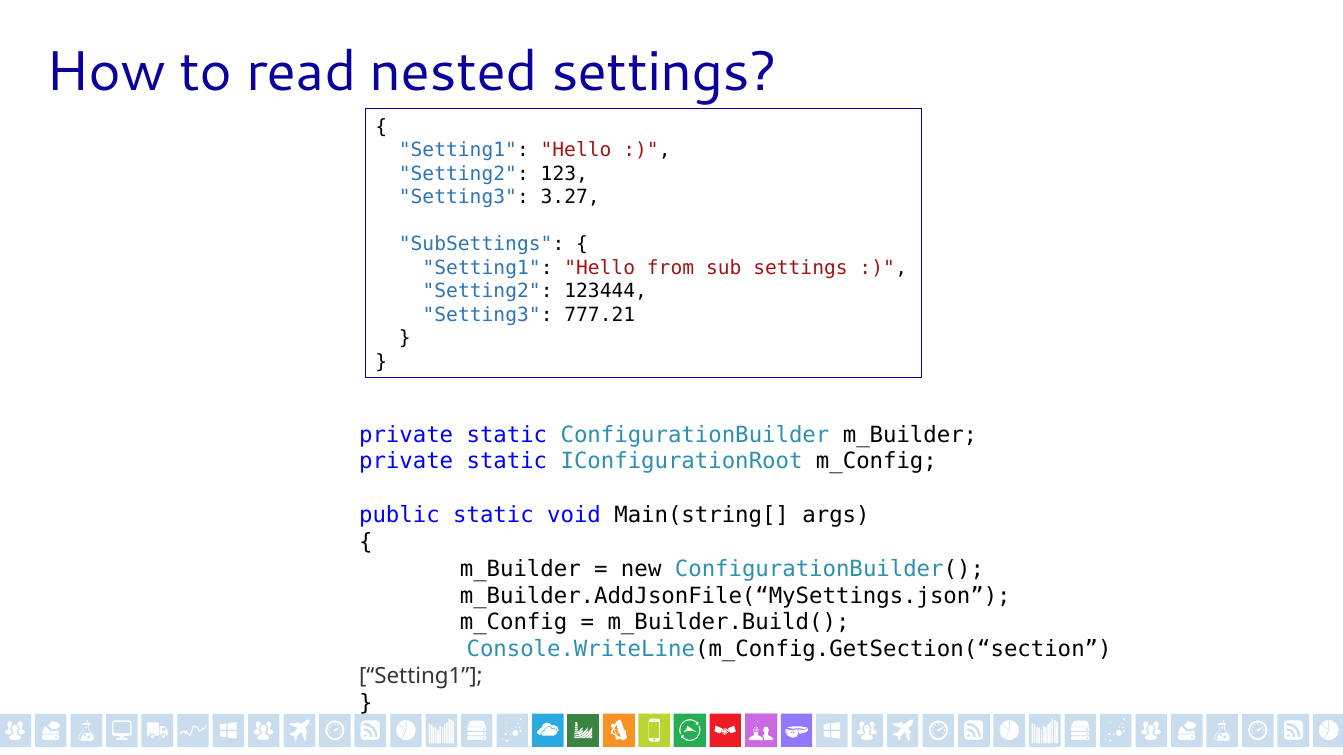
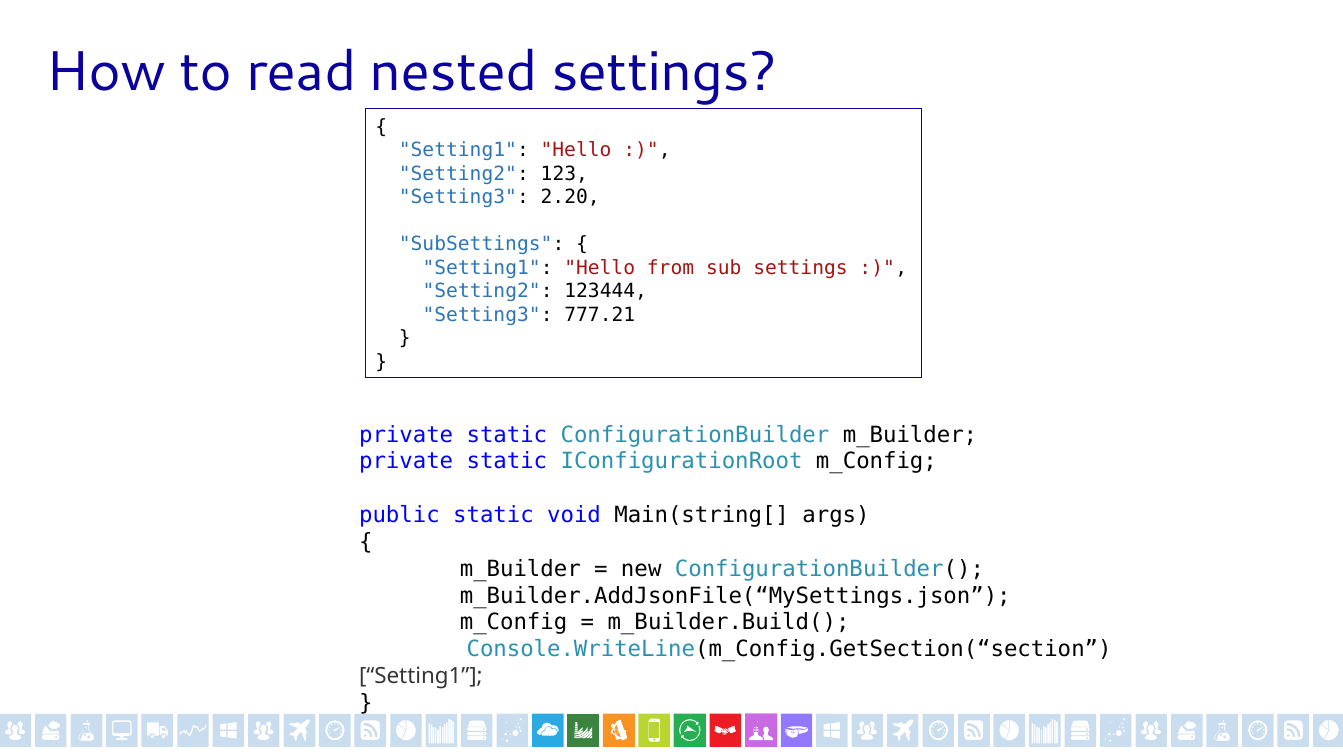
3.27: 3.27 -> 2.20 (570, 198)
